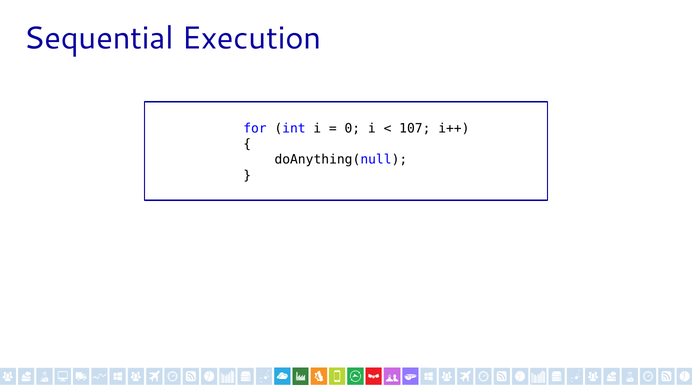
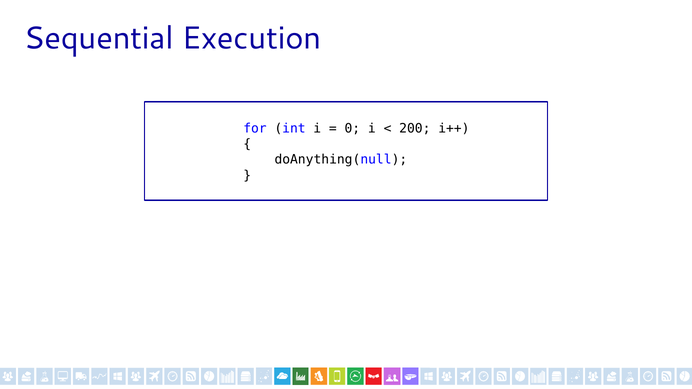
107: 107 -> 200 (415, 129)
